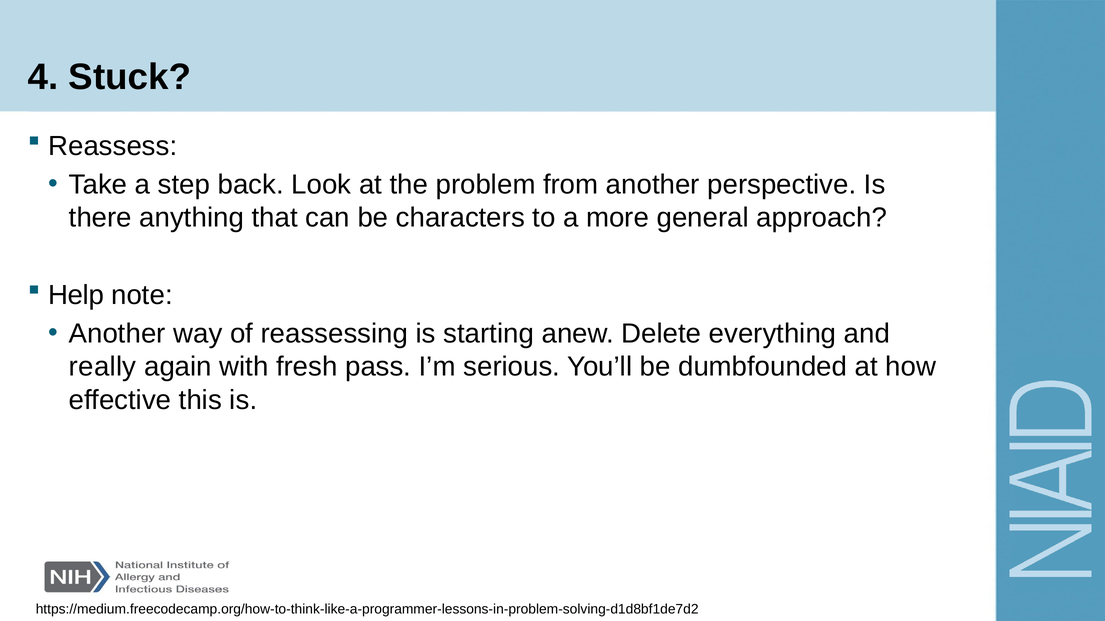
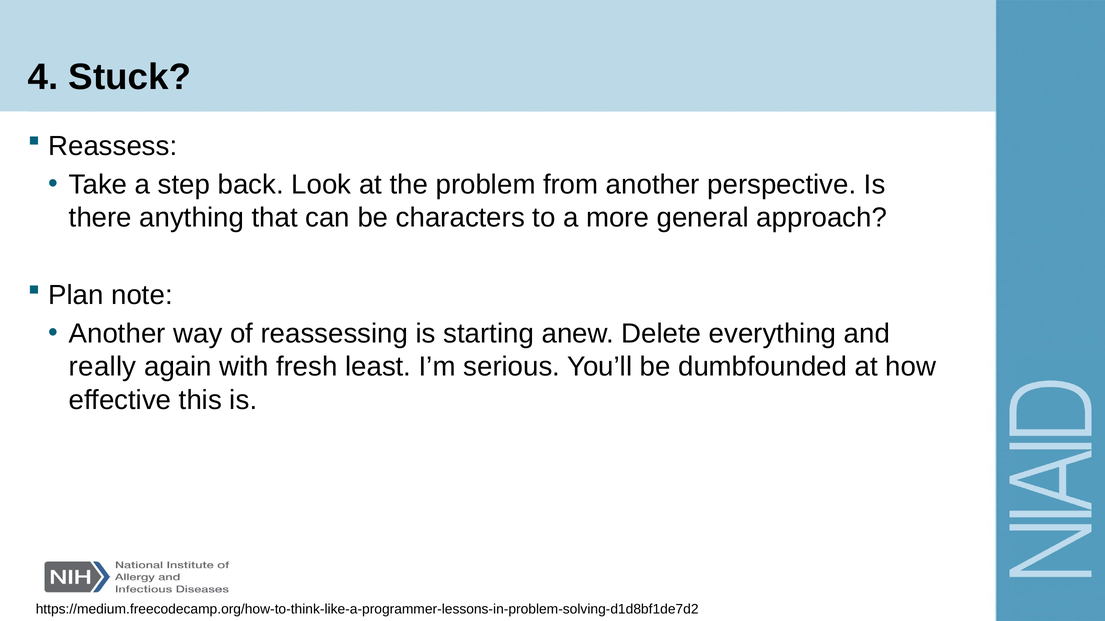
Help: Help -> Plan (76, 295)
pass: pass -> least (378, 367)
